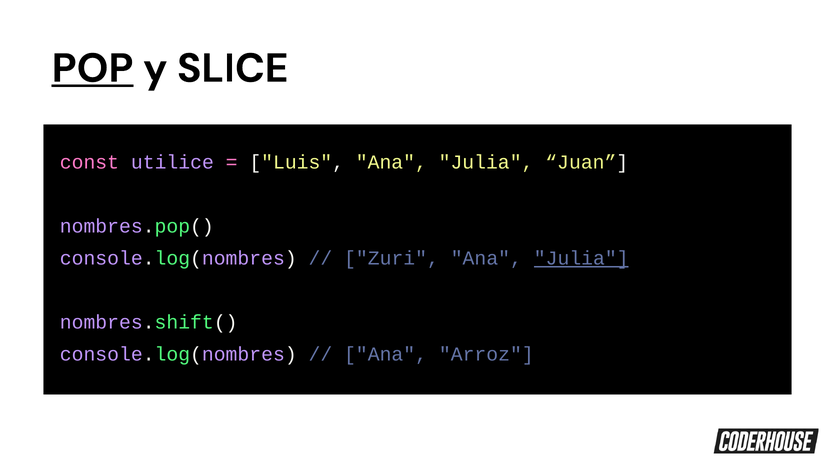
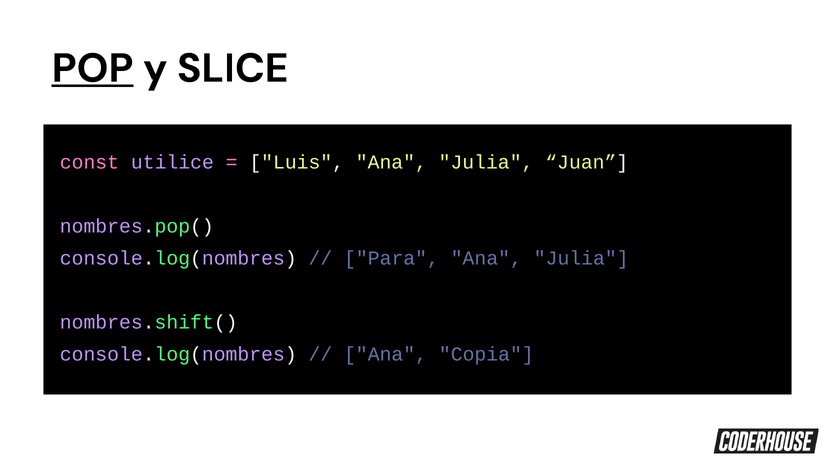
Zuri: Zuri -> Para (391, 258)
Julia underline: present -> none (581, 258)
Arroz: Arroz -> Copia (486, 354)
